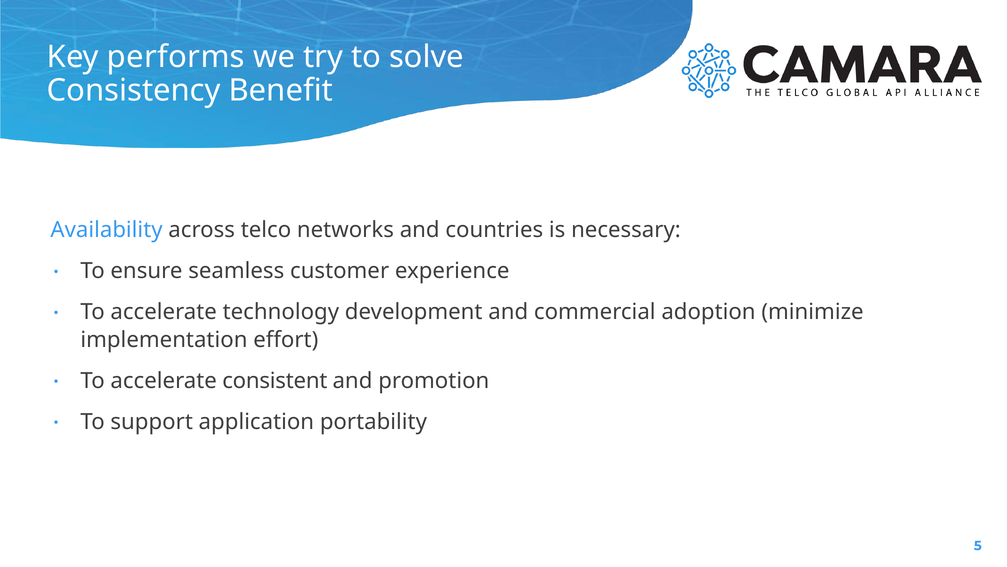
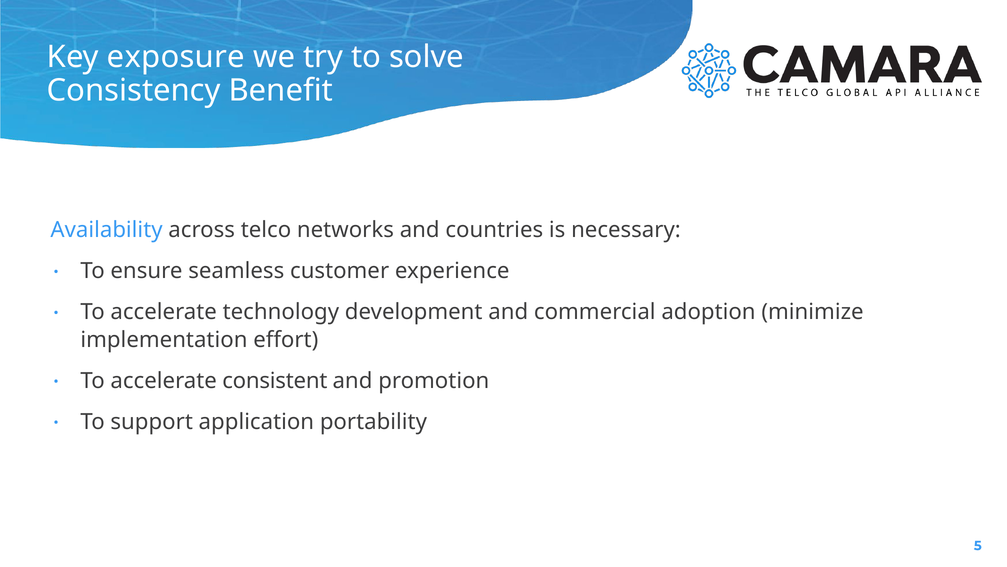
performs: performs -> exposure (176, 57)
